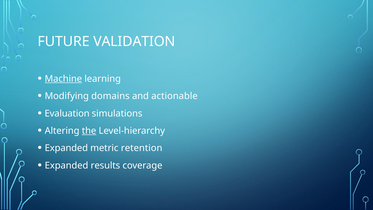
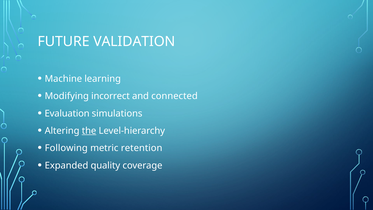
Machine underline: present -> none (63, 79)
domains: domains -> incorrect (110, 96)
actionable: actionable -> connected (174, 96)
Expanded: Expanded -> Following (66, 148)
results: results -> quality (105, 165)
